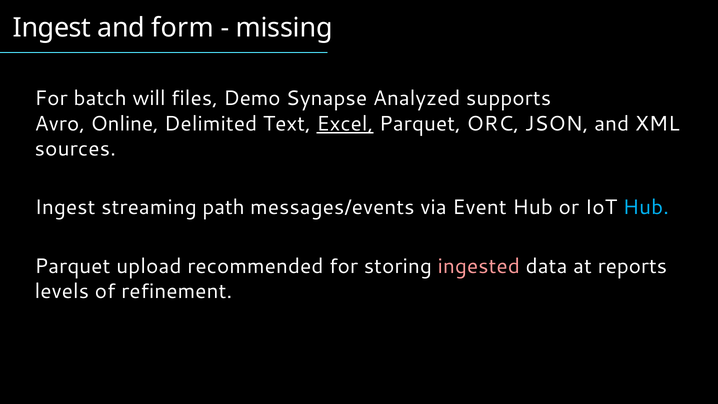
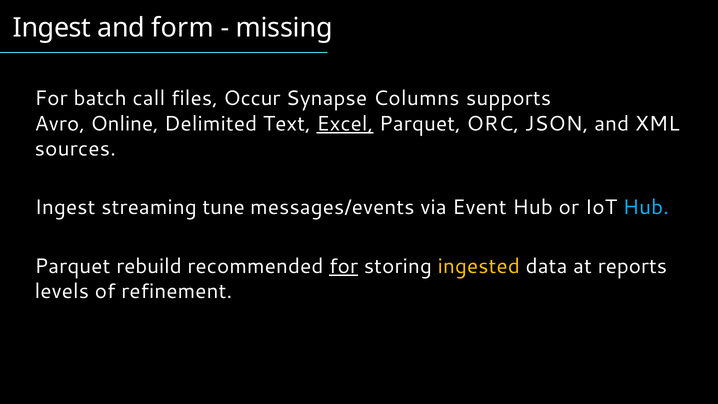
will: will -> call (149, 99)
Demo: Demo -> Occur (252, 99)
Analyzed: Analyzed -> Columns (416, 99)
path: path -> tune (224, 207)
upload: upload -> rebuild (149, 266)
for underline: none -> present (344, 266)
ingested colour: pink -> yellow (479, 266)
